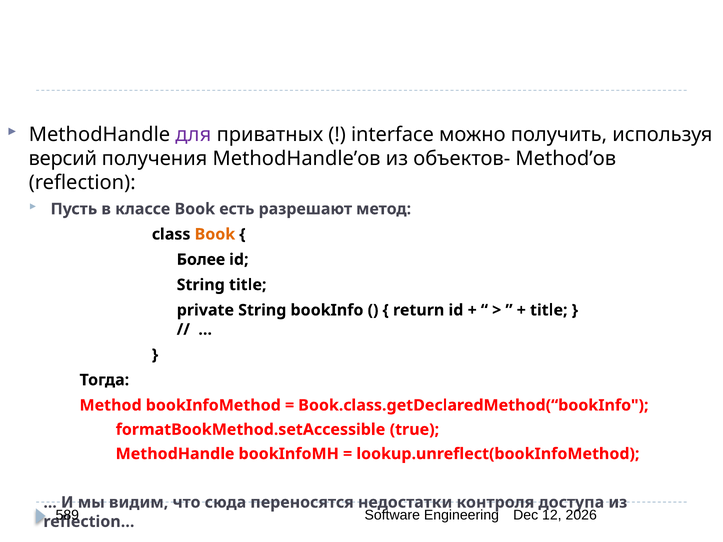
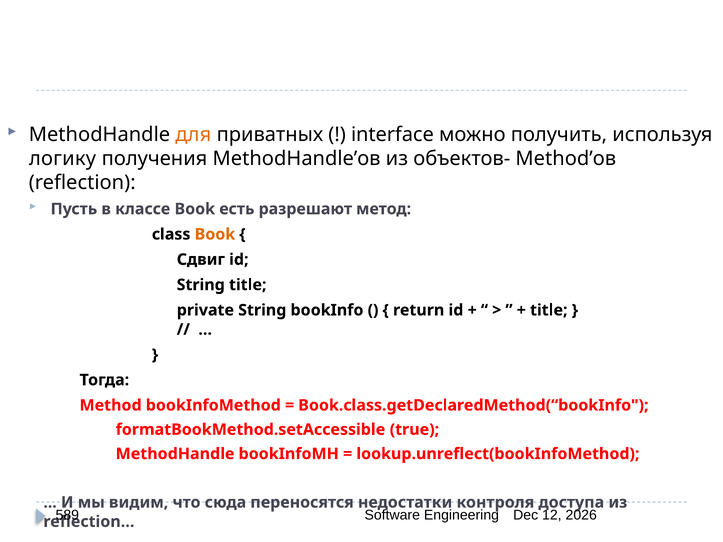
для colour: purple -> orange (193, 134)
версий: версий -> логику (63, 159)
Более: Более -> Сдвиг (201, 260)
